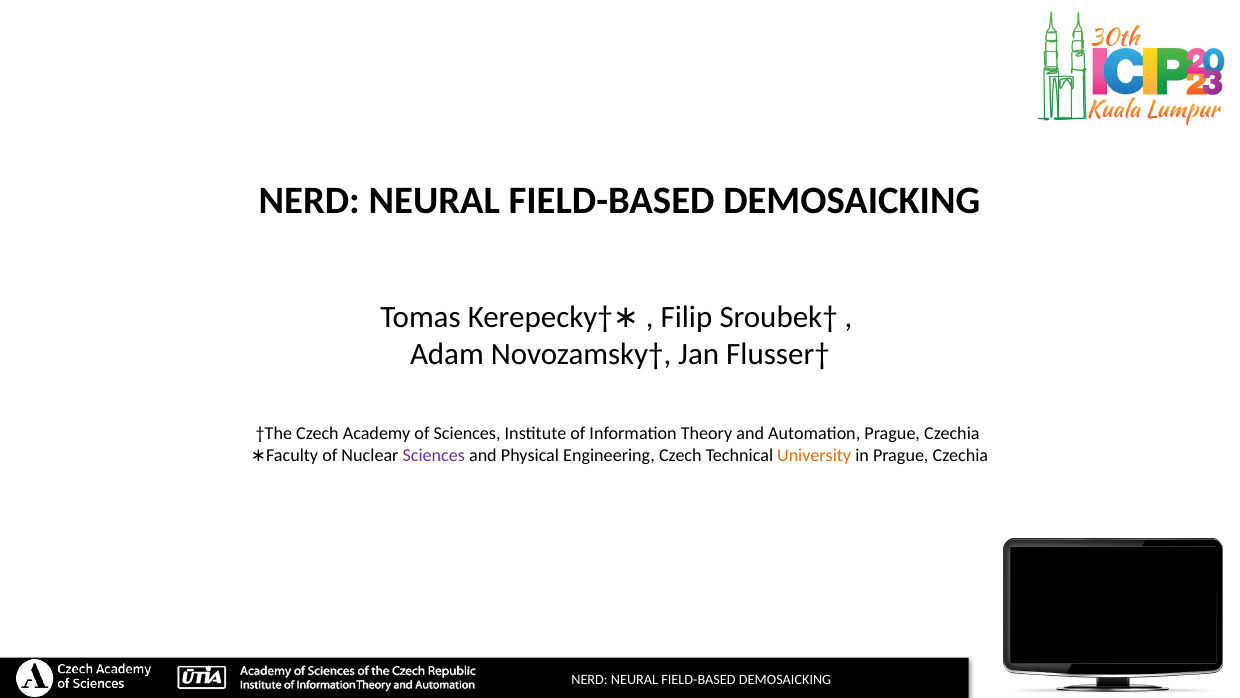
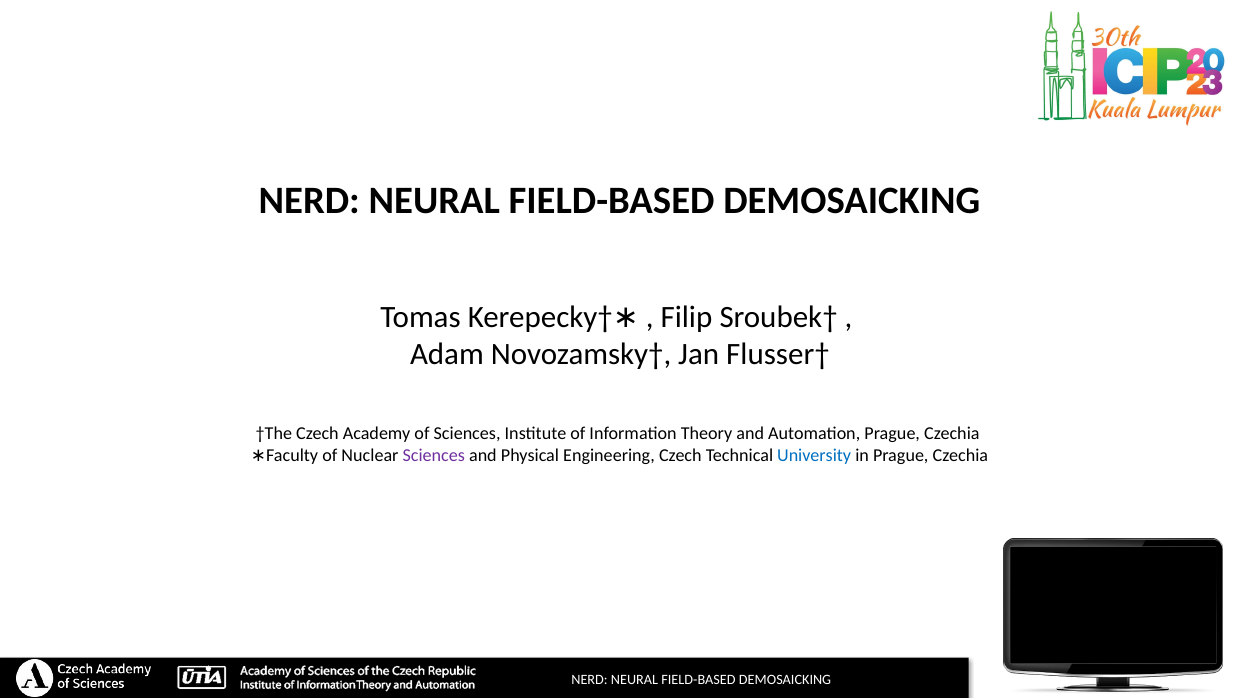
University colour: orange -> blue (814, 455)
